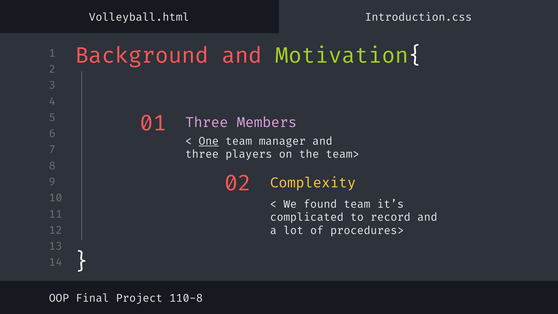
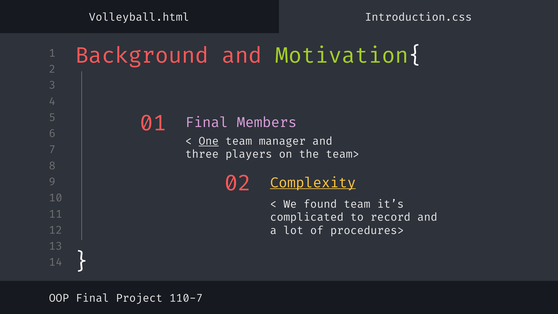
Three: Three -> Final (207, 123)
Complexity underline: none -> present (313, 183)
110-8: 110-8 -> 110-7 (186, 298)
